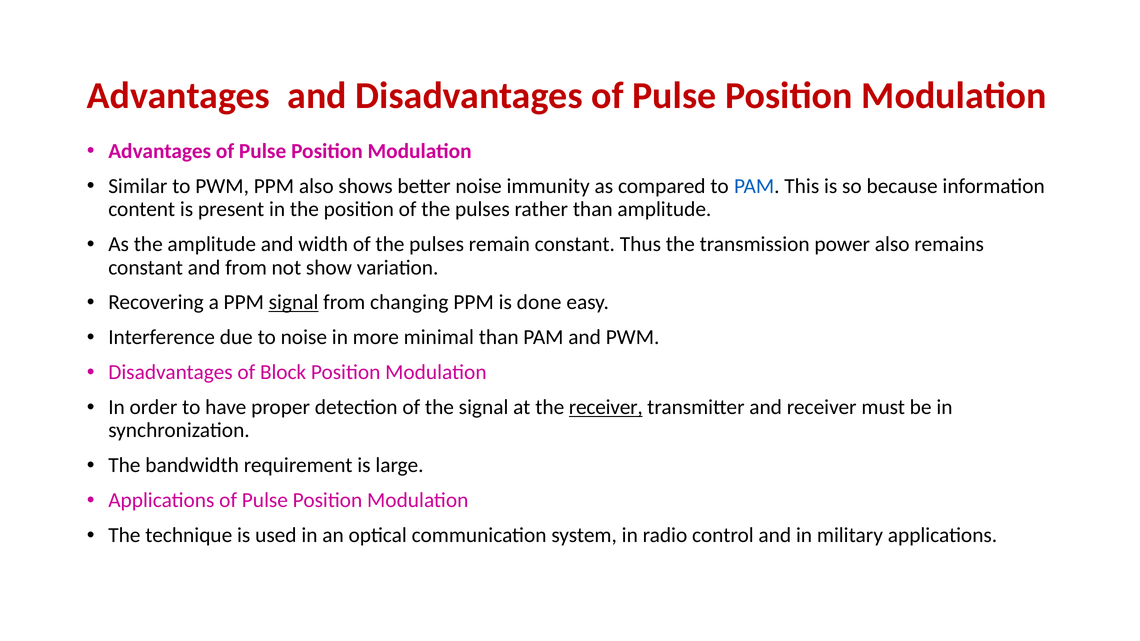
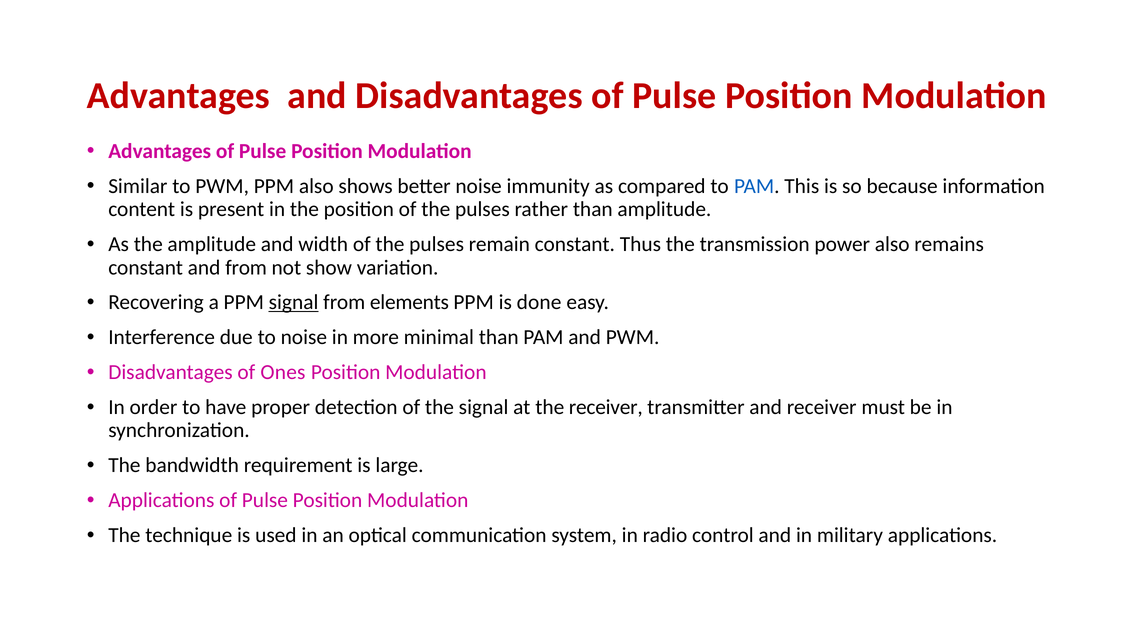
changing: changing -> elements (409, 303)
Block: Block -> Ones (283, 372)
receiver underline: present -> none (606, 407)
